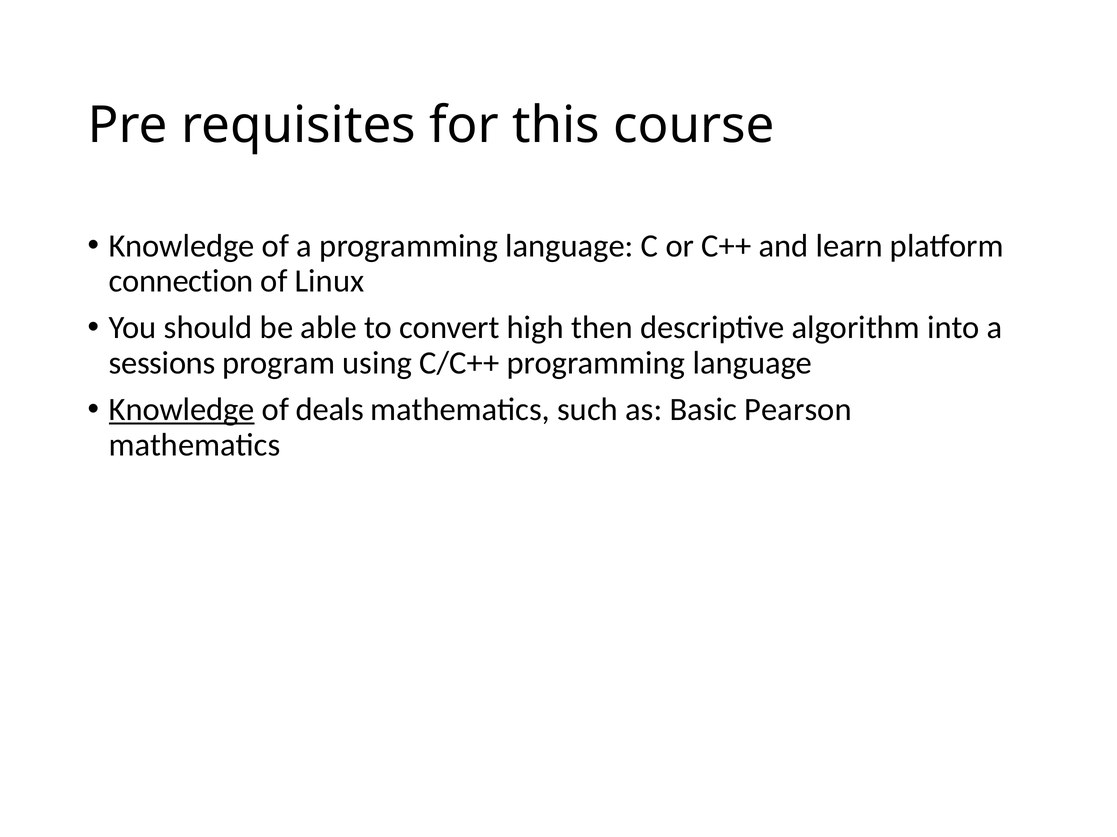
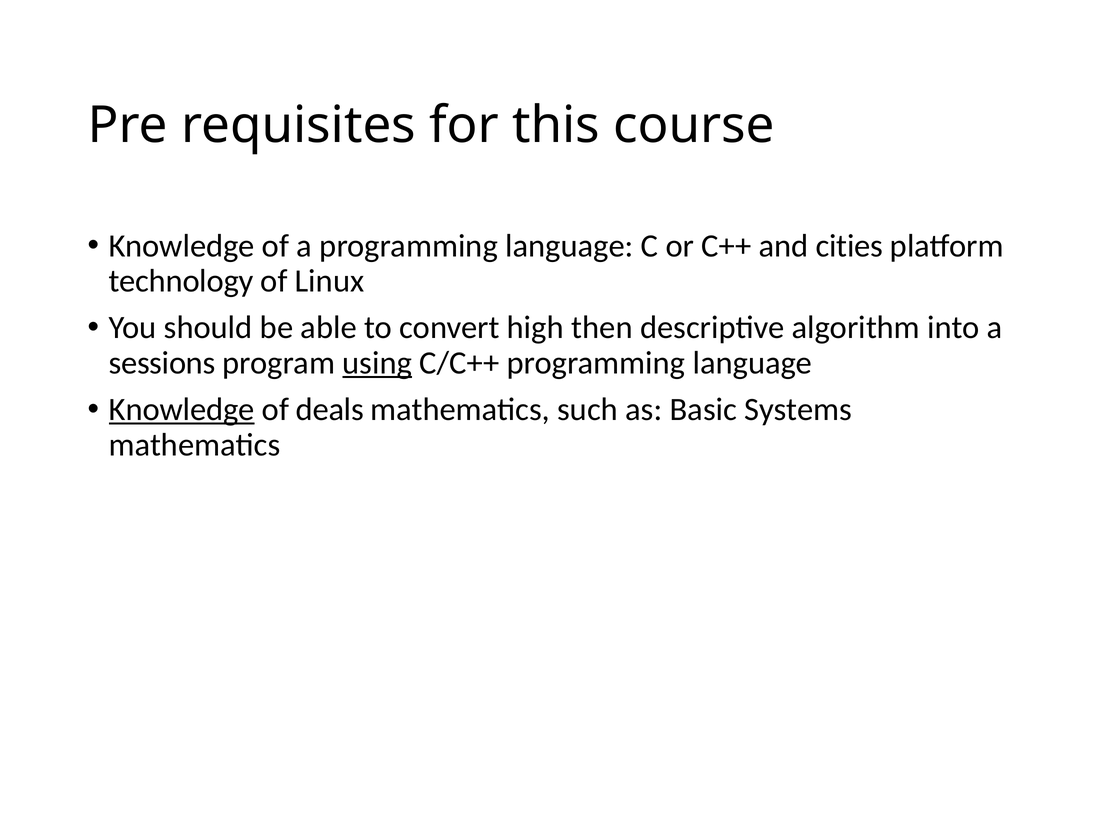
learn: learn -> cities (849, 246)
connection: connection -> technology (181, 281)
using underline: none -> present (377, 363)
Pearson: Pearson -> Systems (798, 410)
